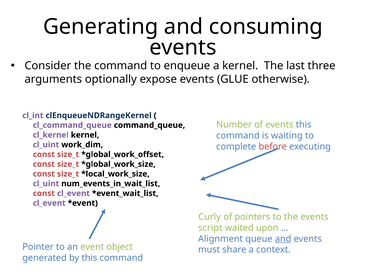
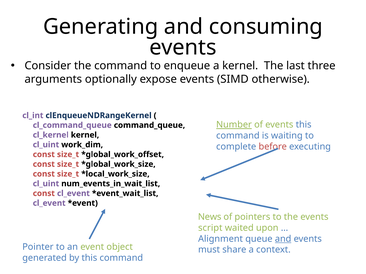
GLUE: GLUE -> SIMD (233, 79)
Number underline: none -> present (234, 125)
Curly: Curly -> News (210, 217)
